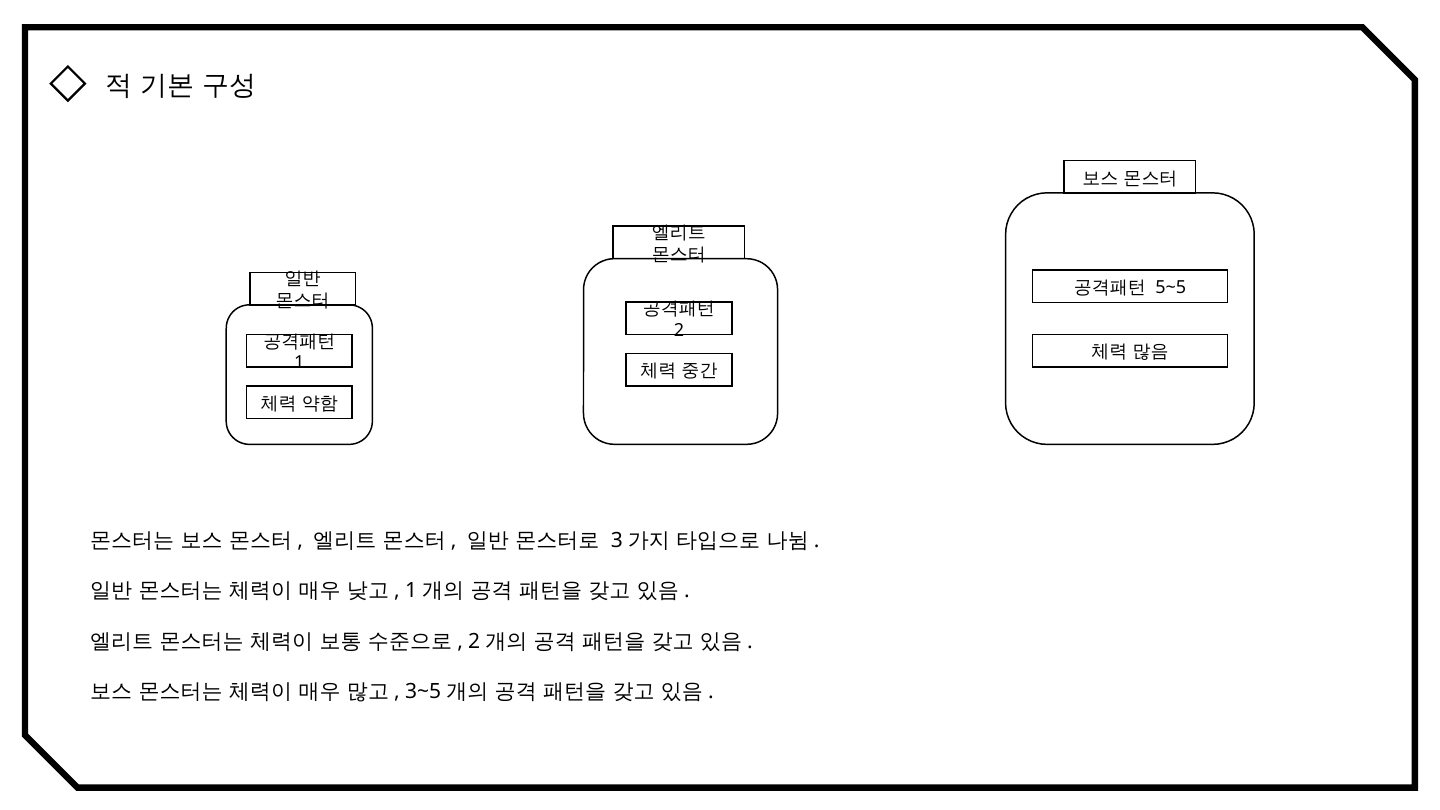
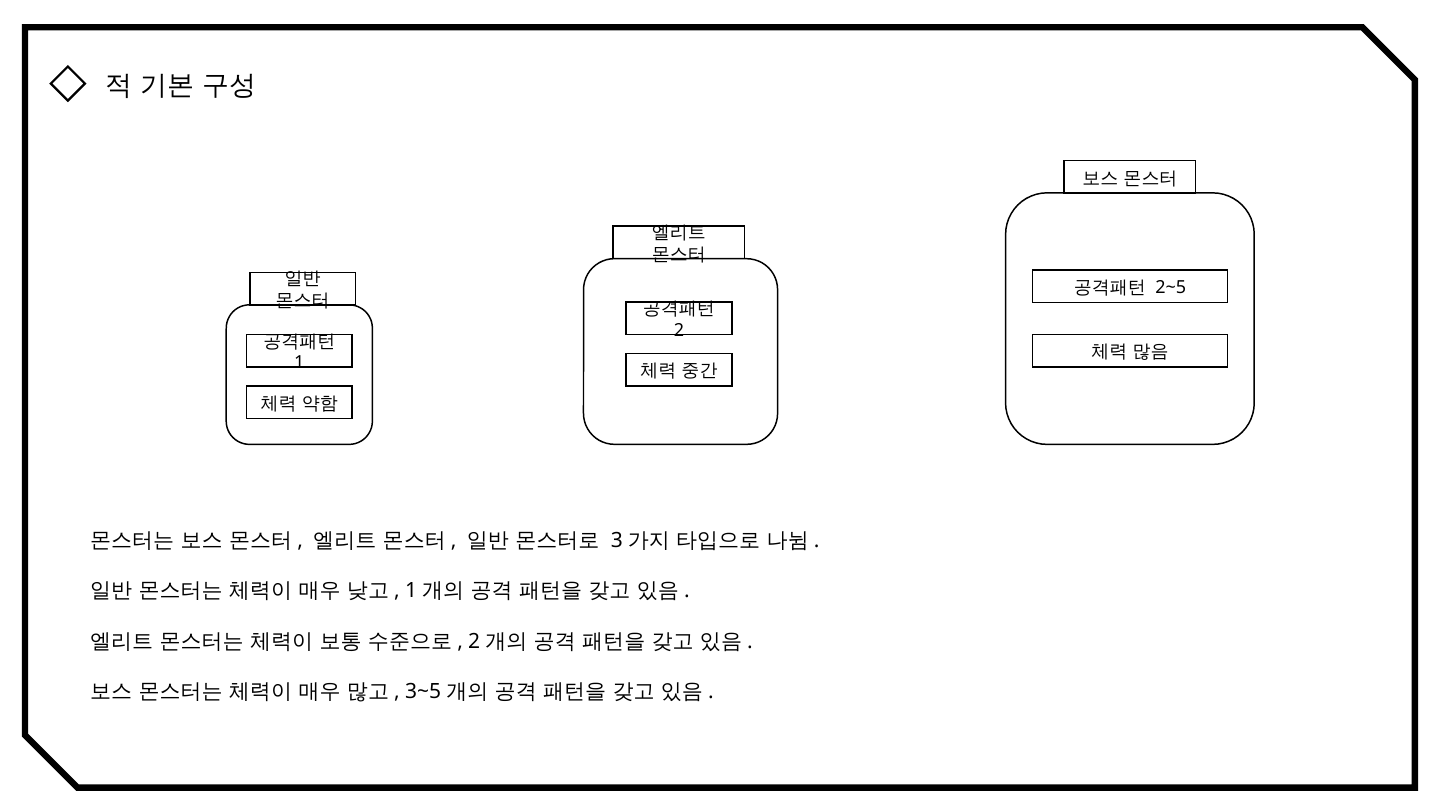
5~5: 5~5 -> 2~5 (1171, 287)
